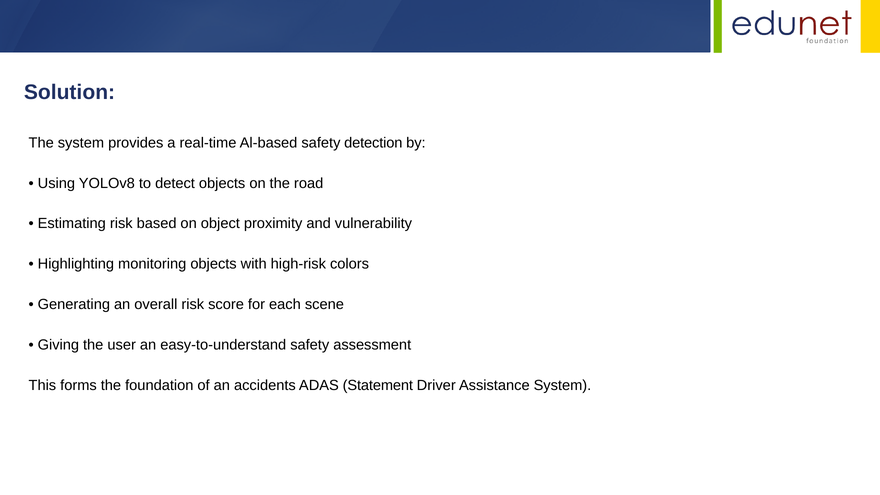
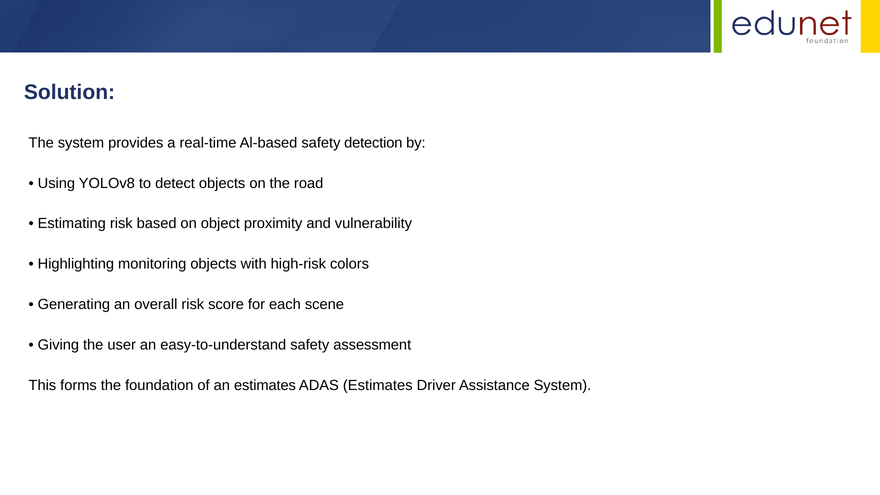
an accidents: accidents -> estimates (265, 385)
ADAS Statement: Statement -> Estimates (378, 385)
